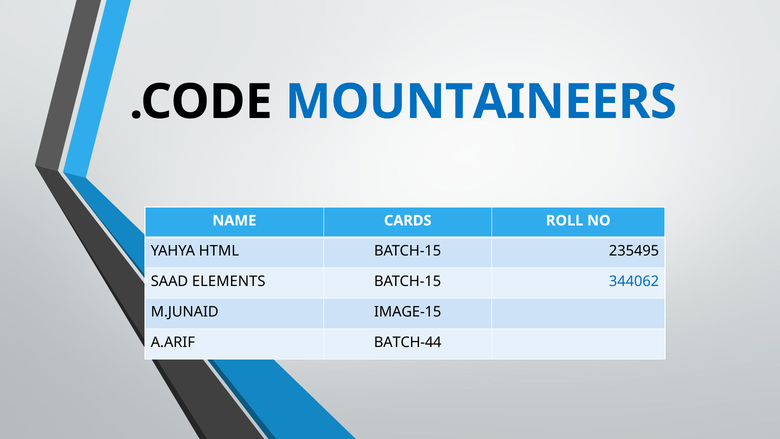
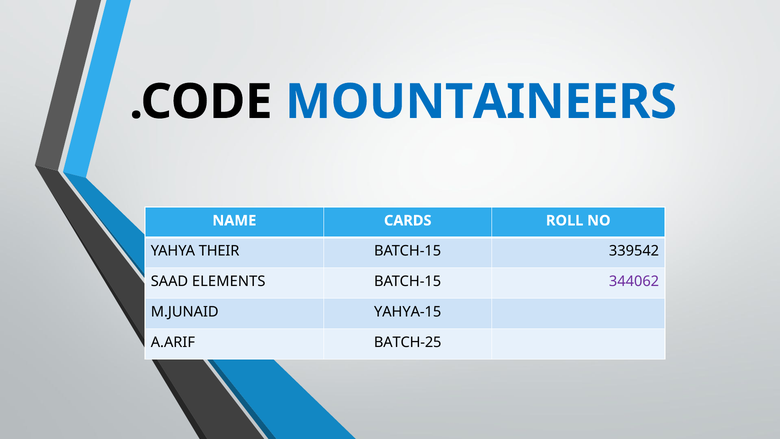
HTML: HTML -> THEIR (219, 251)
235495: 235495 -> 339542 (634, 251)
344062 colour: blue -> purple (634, 281)
IMAGE-15: IMAGE-15 -> YAHYA-15 (408, 312)
BATCH-44: BATCH-44 -> BATCH-25 (408, 342)
